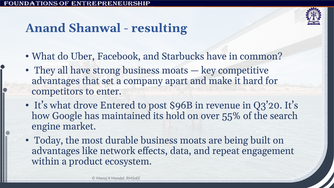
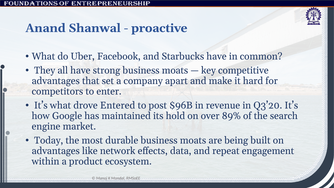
resulting: resulting -> proactive (159, 28)
55%: 55% -> 89% (231, 116)
